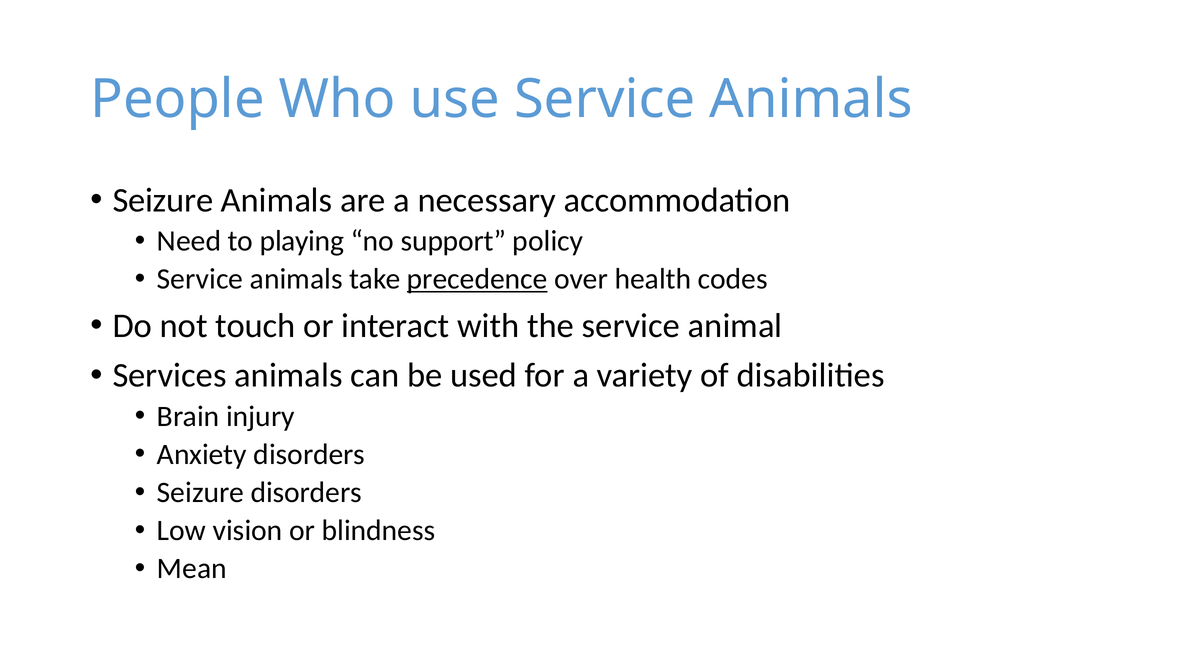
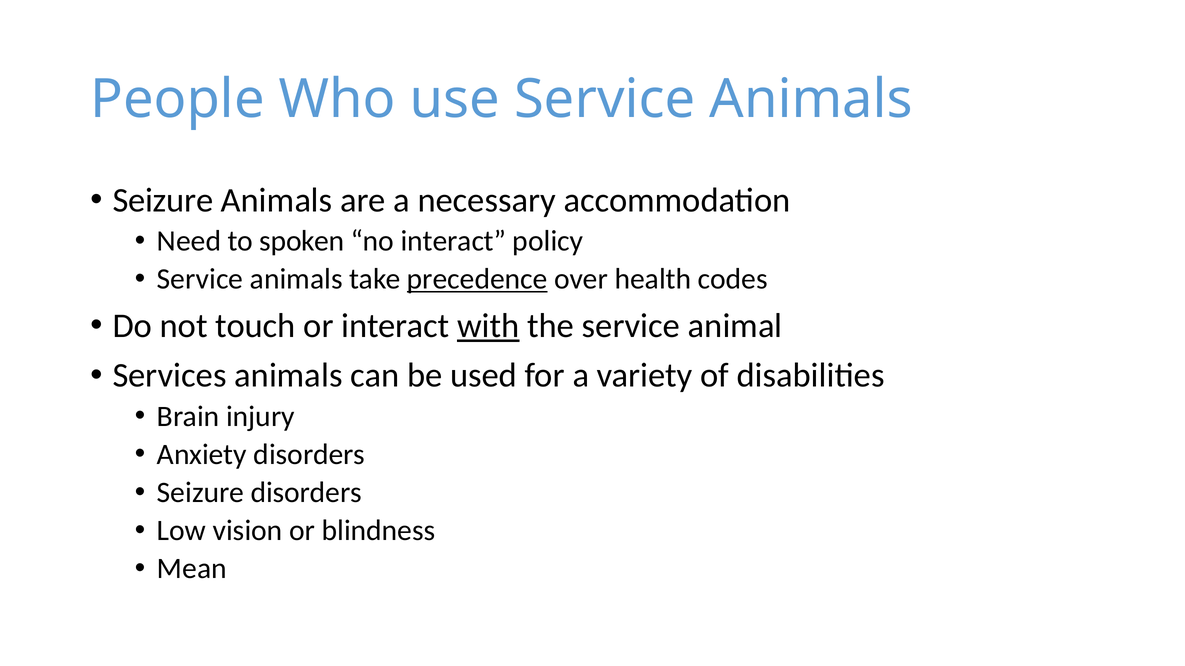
playing: playing -> spoken (302, 241)
no support: support -> interact (453, 241)
with underline: none -> present (488, 326)
